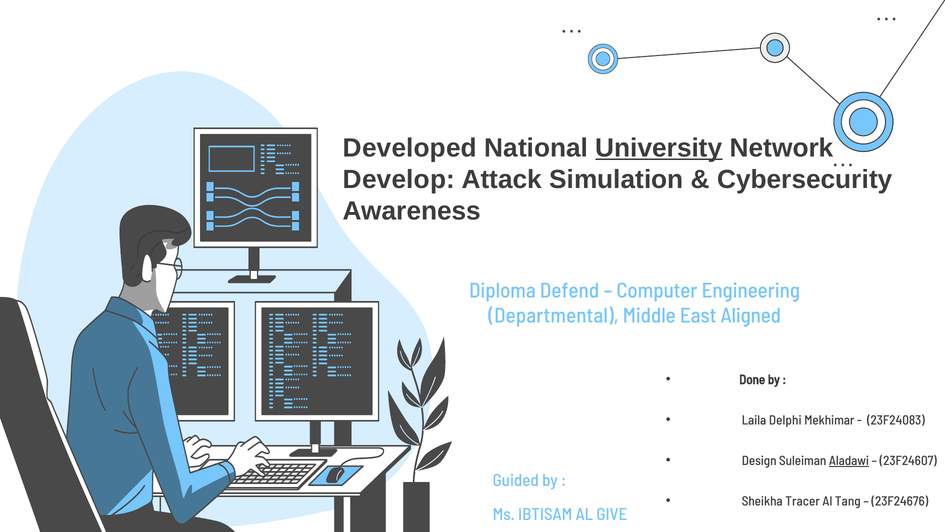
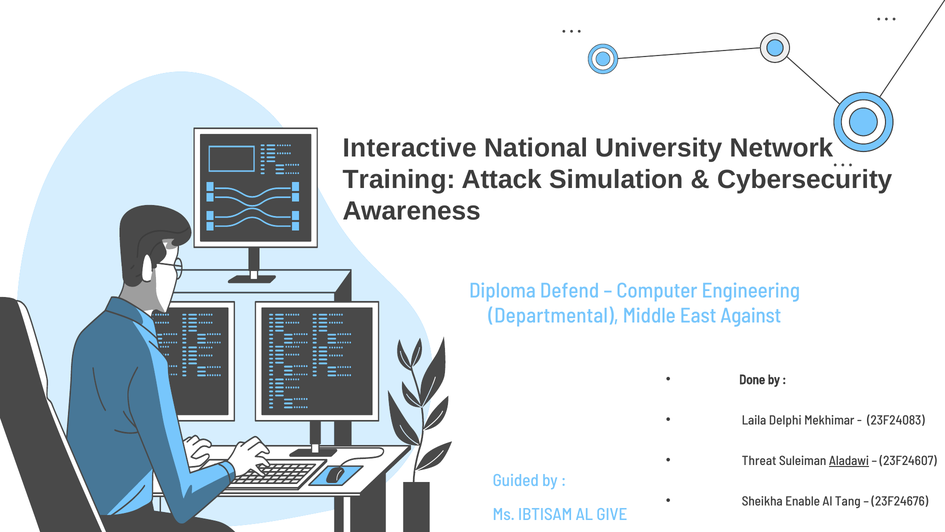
Developed: Developed -> Interactive (410, 148)
University underline: present -> none (659, 148)
Develop: Develop -> Training (399, 179)
Aligned: Aligned -> Against (751, 316)
Design: Design -> Threat (759, 460)
Tracer: Tracer -> Enable (803, 501)
